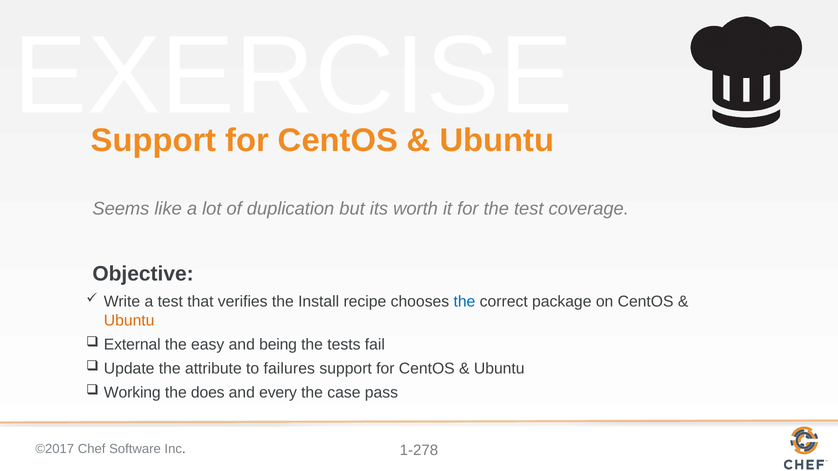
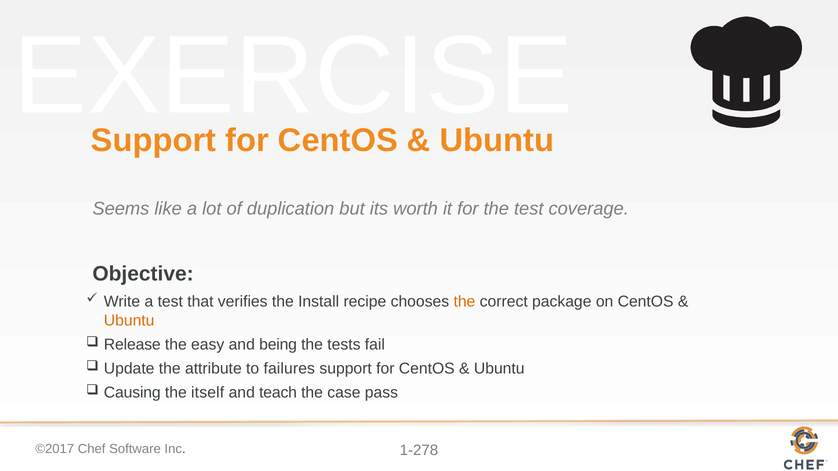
the colour: blue -> orange (464, 302)
External: External -> Release (132, 345)
Working: Working -> Causing (132, 393)
does: does -> itself (208, 393)
every: every -> teach (278, 393)
